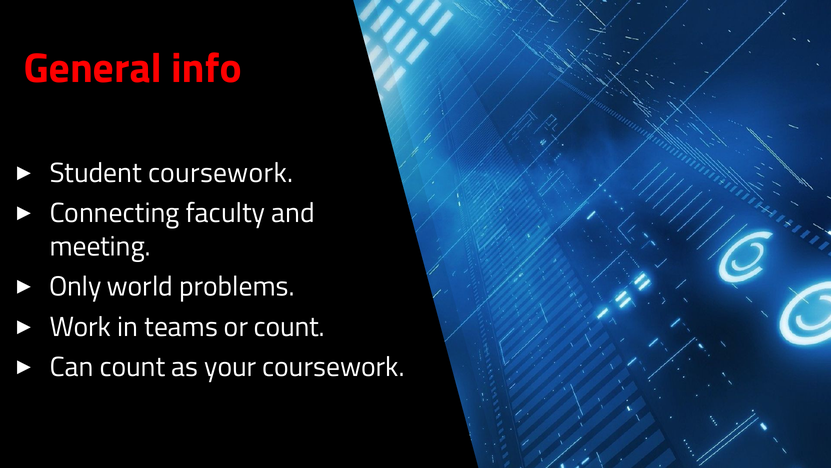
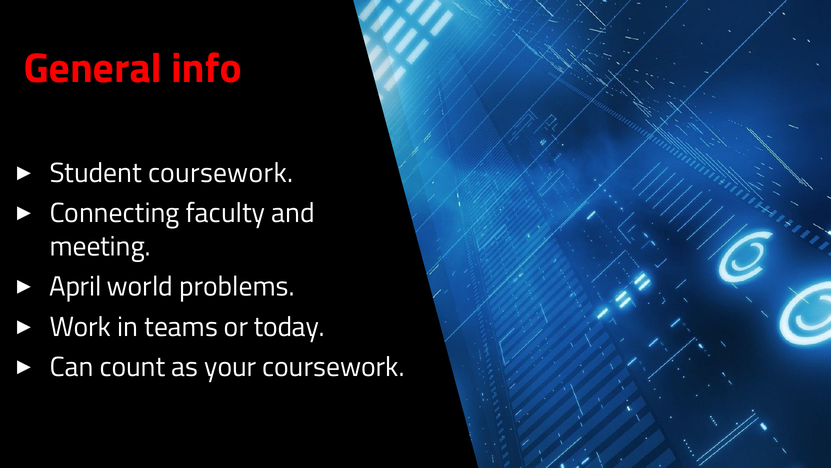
Only: Only -> April (75, 286)
or count: count -> today (289, 327)
